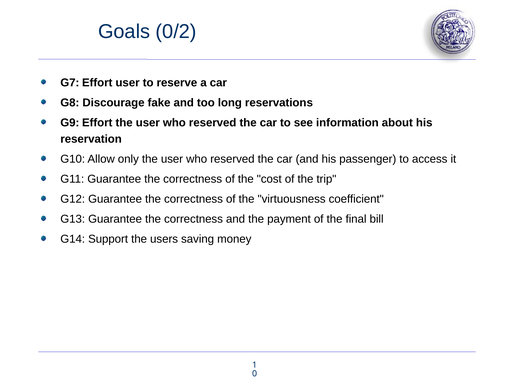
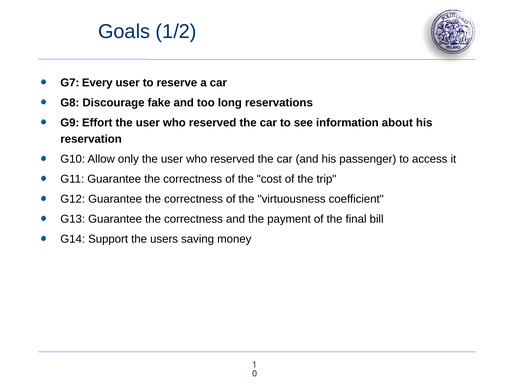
0/2: 0/2 -> 1/2 (176, 31)
G7 Effort: Effort -> Every (97, 83)
